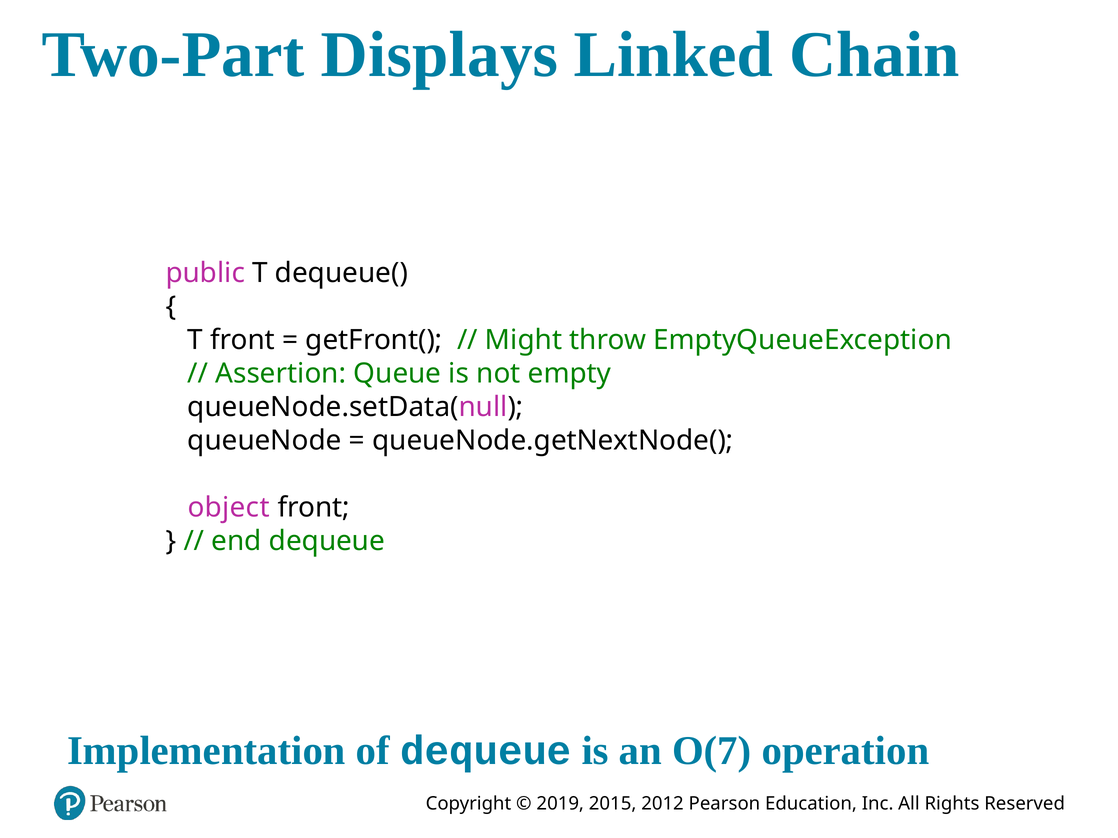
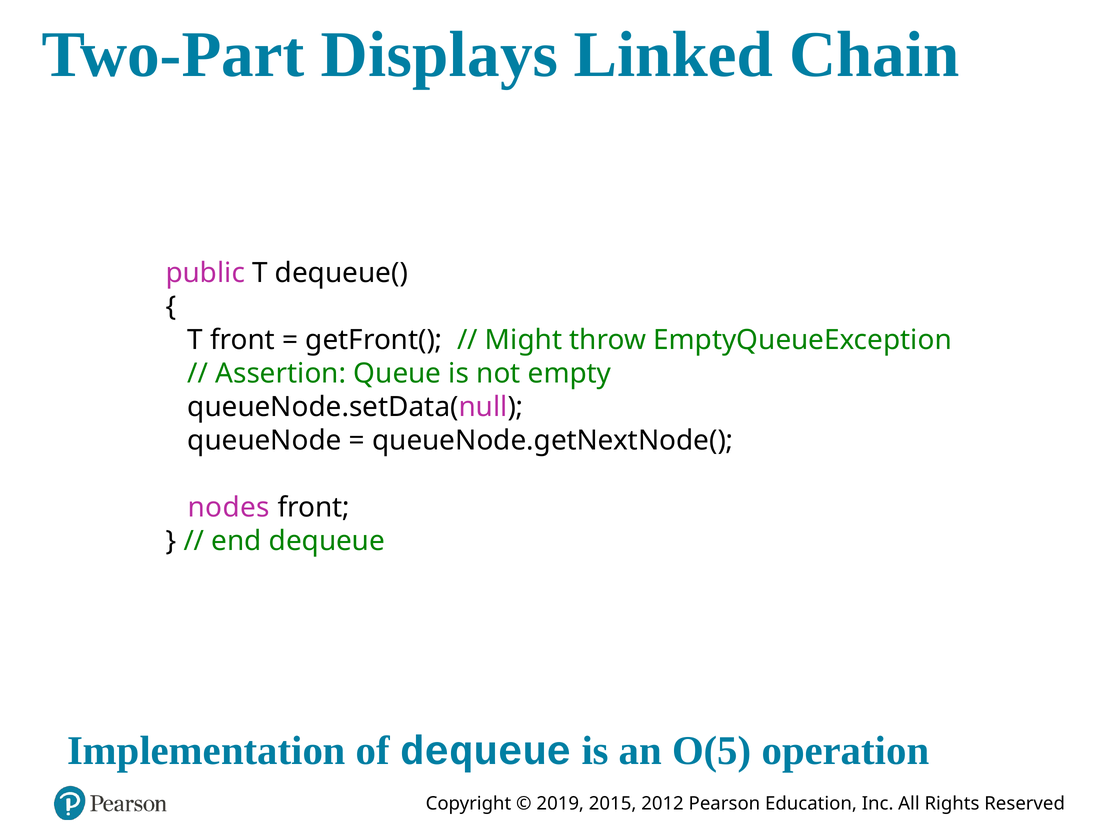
object: object -> nodes (229, 508)
O(7: O(7 -> O(5 (712, 751)
